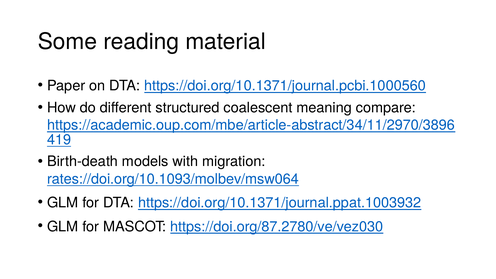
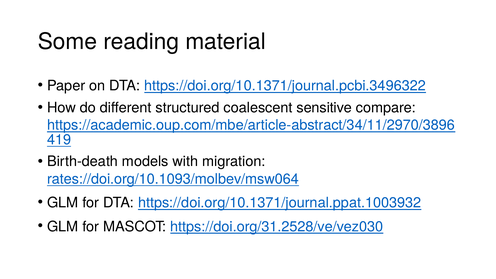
https://doi.org/10.1371/journal.pcbi.1000560: https://doi.org/10.1371/journal.pcbi.1000560 -> https://doi.org/10.1371/journal.pcbi.3496322 (285, 86)
meaning: meaning -> sensitive (324, 108)
https://doi.org/87.2780/ve/vez030: https://doi.org/87.2780/ve/vez030 -> https://doi.org/31.2528/ve/vez030 (277, 227)
